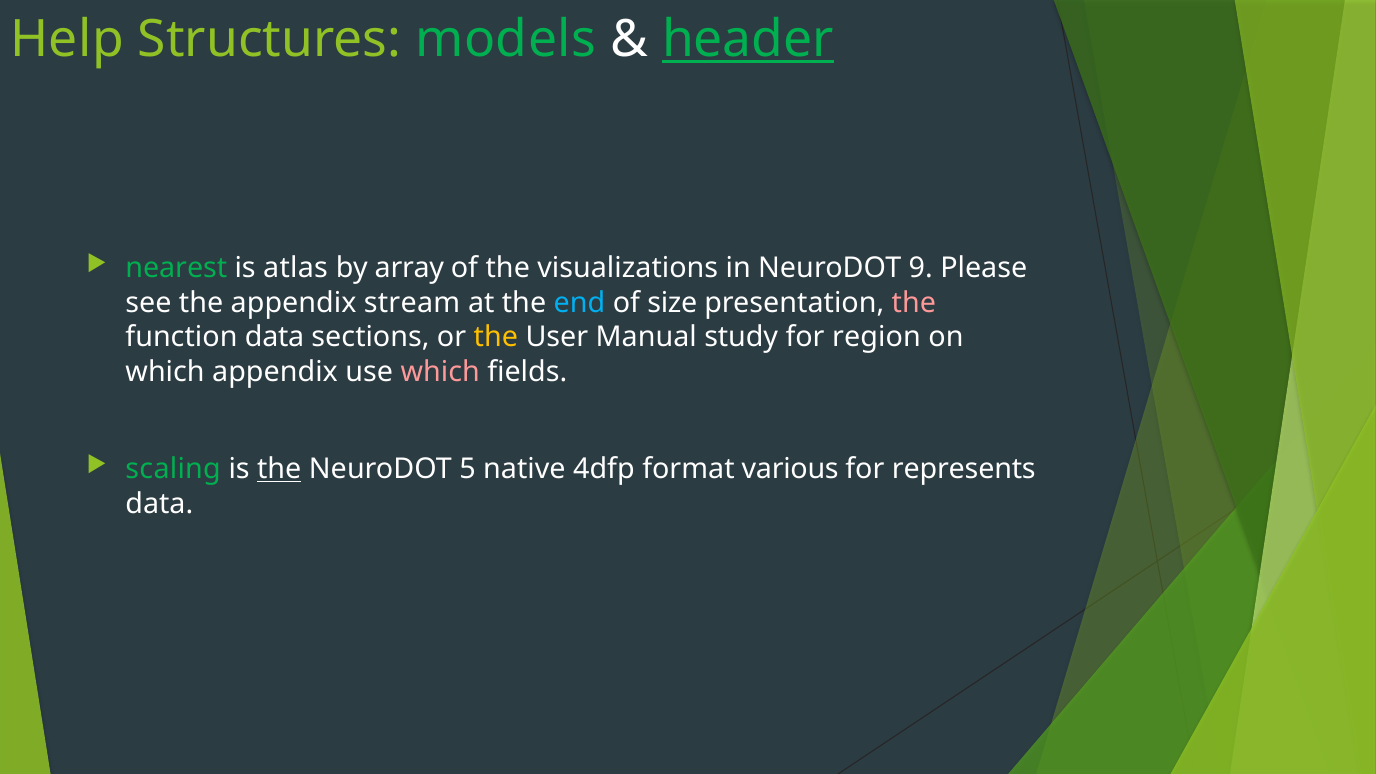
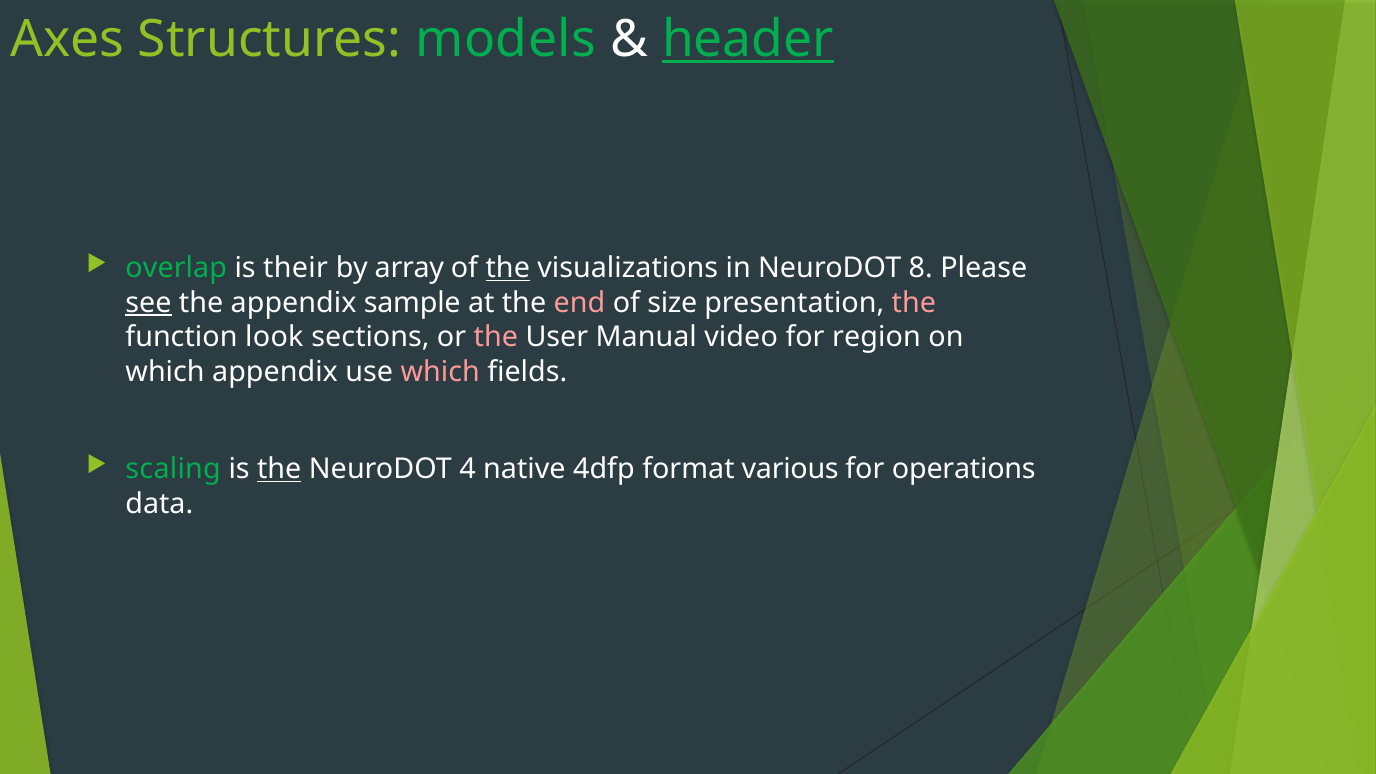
Help: Help -> Axes (67, 40)
nearest: nearest -> overlap (176, 268)
atlas: atlas -> their (296, 268)
the underline: none -> present (508, 268)
9: 9 -> 8 (921, 268)
see underline: none -> present (149, 303)
stream: stream -> sample (412, 303)
end colour: light blue -> pink (579, 303)
function data: data -> look (274, 337)
the colour: yellow -> pink (496, 337)
study: study -> video (741, 337)
5: 5 -> 4 (468, 469)
represents: represents -> operations (964, 469)
